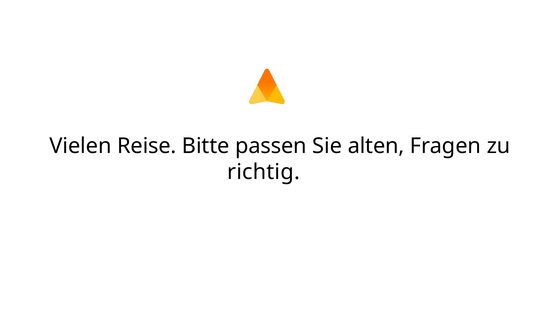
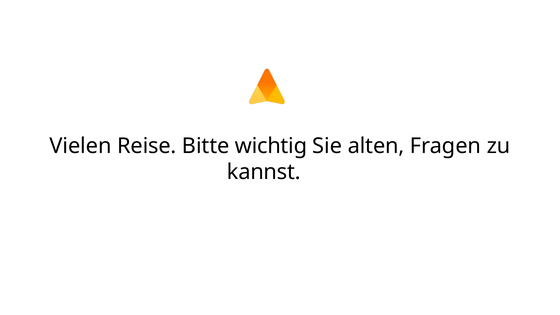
passen: passen -> wichtig (271, 146)
richtig: richtig -> kannst (264, 172)
